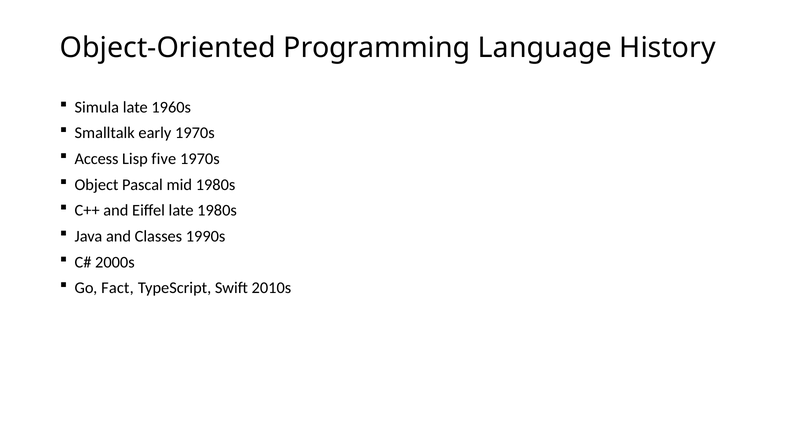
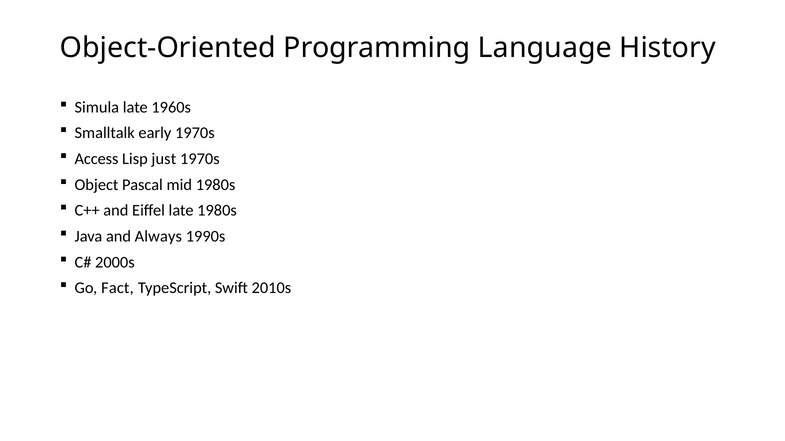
five: five -> just (164, 159)
Classes: Classes -> Always (158, 237)
